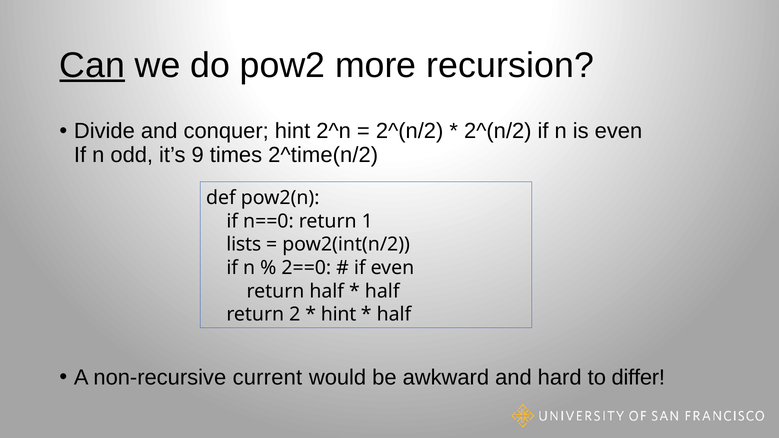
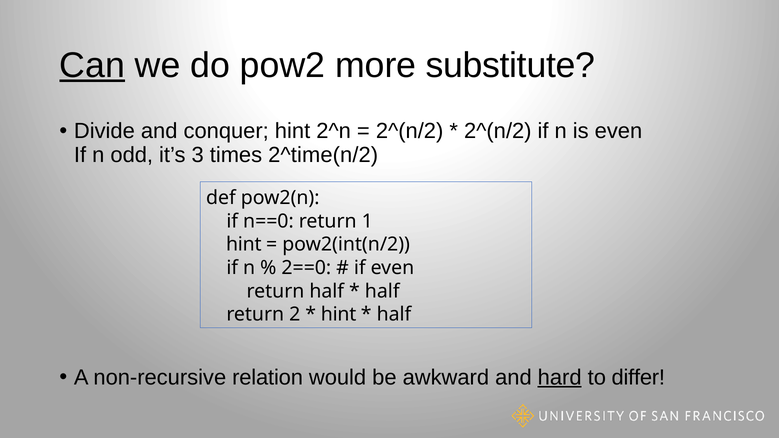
recursion: recursion -> substitute (510, 65)
9: 9 -> 3 (198, 155)
lists: lists -> hint (244, 245)
current: current -> relation (268, 378)
hard underline: none -> present (560, 378)
